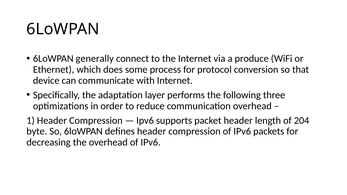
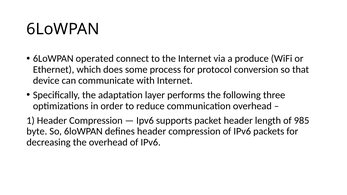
generally: generally -> operated (95, 59)
204: 204 -> 985 (302, 121)
